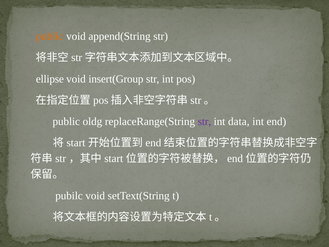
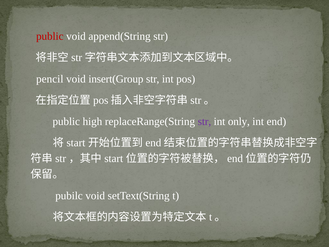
public colour: orange -> red (50, 36)
ellipse: ellipse -> pencil (50, 79)
oldg: oldg -> high (92, 121)
data: data -> only (239, 121)
